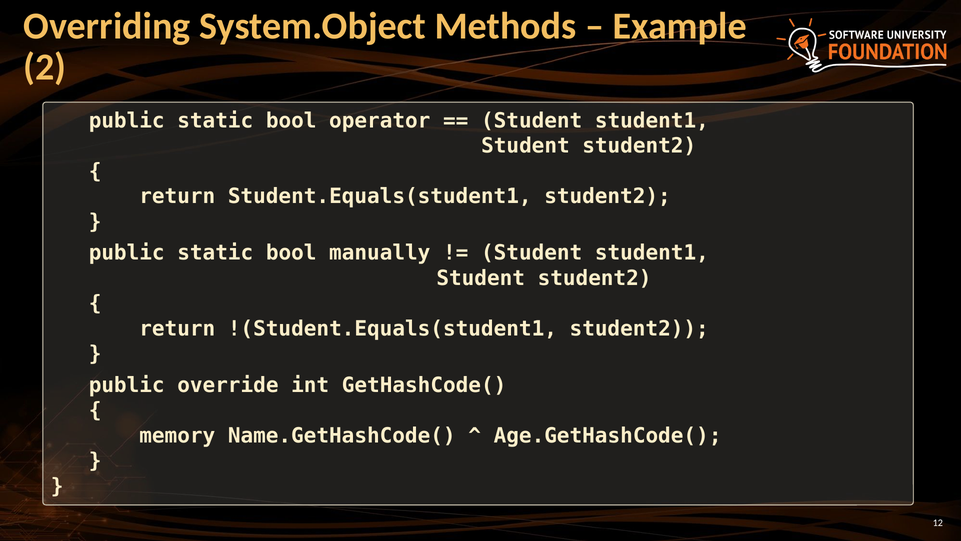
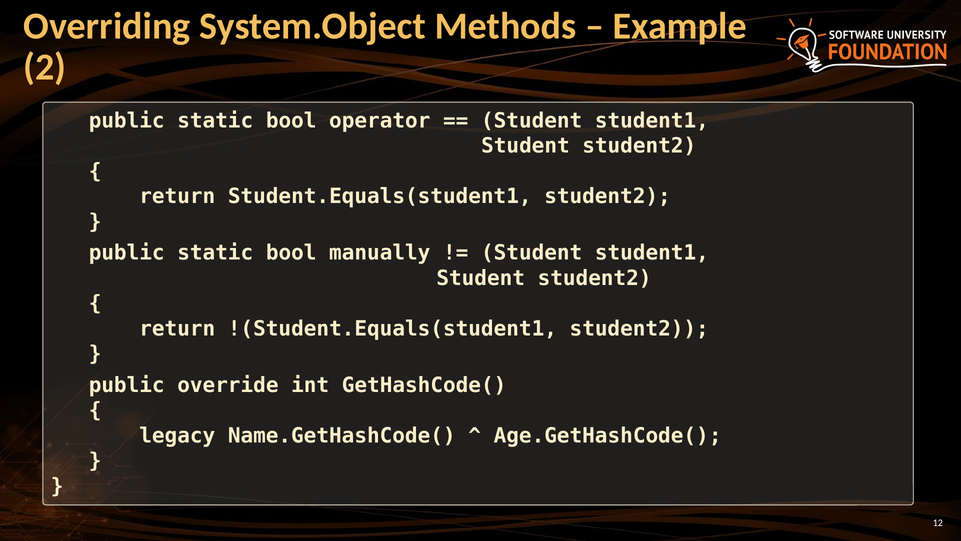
memory: memory -> legacy (177, 435)
